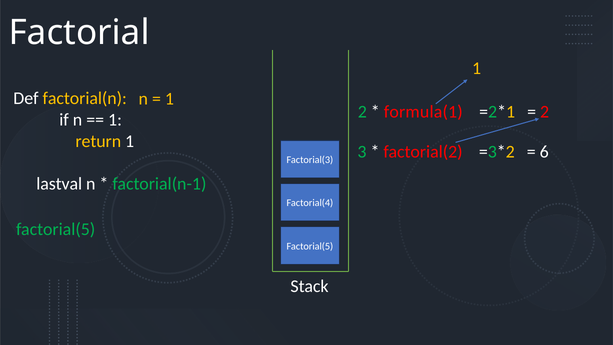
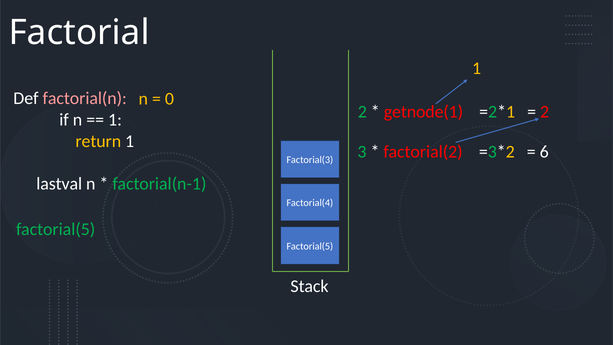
factorial(n colour: yellow -> pink (85, 98)
1: 1 -> 0 (169, 99)
formula(1: formula(1 -> getnode(1 (423, 112)
